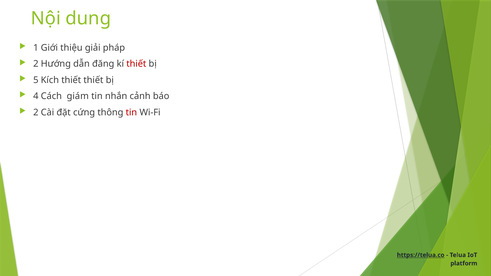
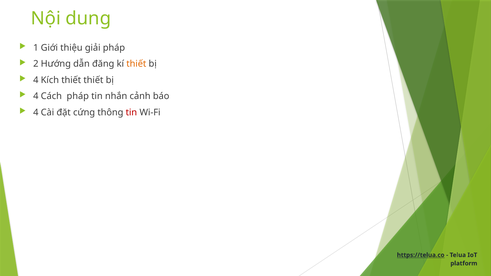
thiết colour: red -> orange (136, 64)
5: 5 -> 4 (36, 80)
Cách giám: giám -> pháp (78, 96)
2: 2 -> 4 (36, 112)
